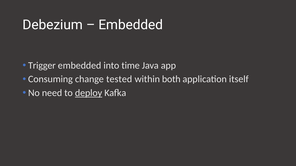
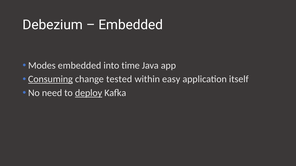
Trigger: Trigger -> Modes (42, 66)
Consuming underline: none -> present (50, 79)
both: both -> easy (171, 79)
